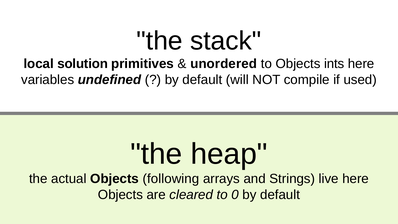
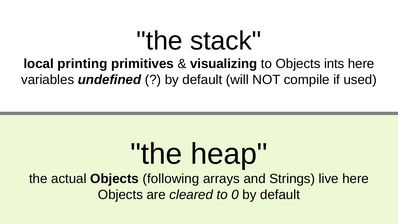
solution: solution -> printing (82, 64)
unordered: unordered -> visualizing (224, 64)
